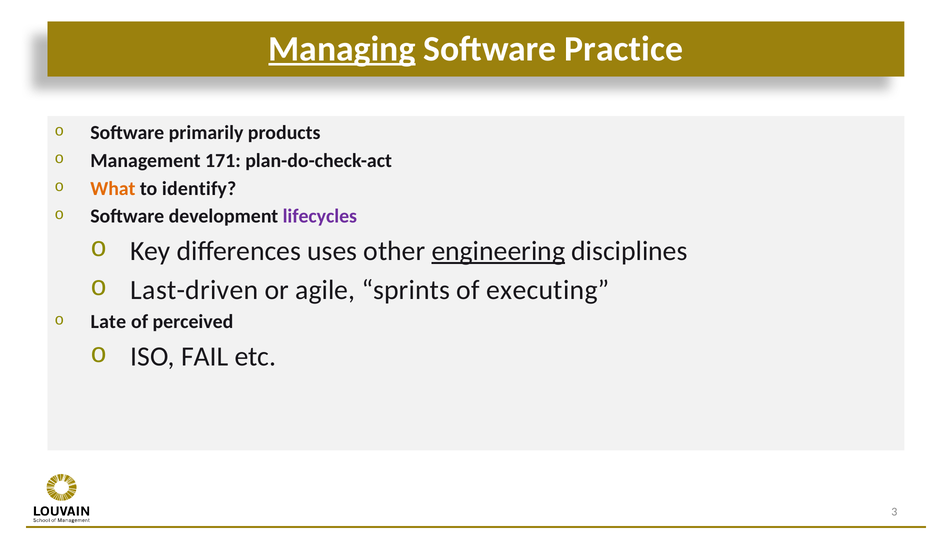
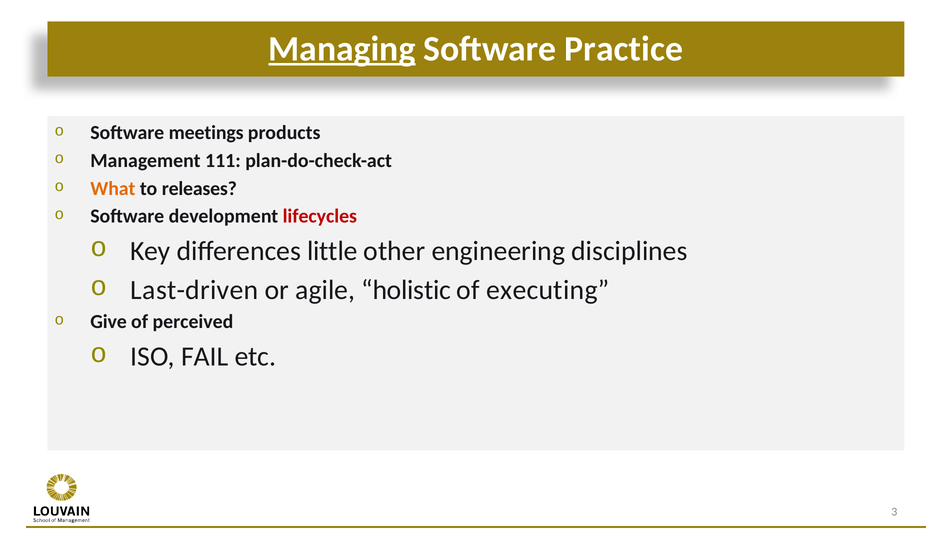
primarily: primarily -> meetings (206, 133)
171: 171 -> 111 (223, 161)
identify: identify -> releases (199, 188)
lifecycles colour: purple -> red (320, 216)
uses: uses -> little (332, 251)
engineering underline: present -> none (498, 251)
sprints: sprints -> holistic (406, 290)
Late: Late -> Give (109, 322)
